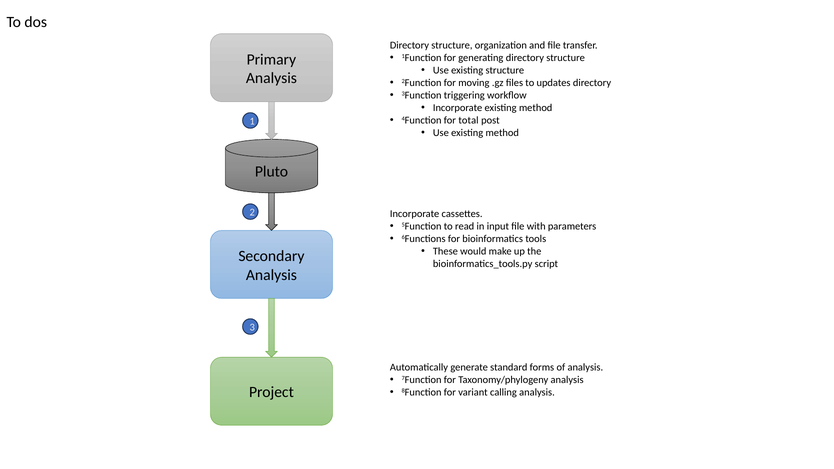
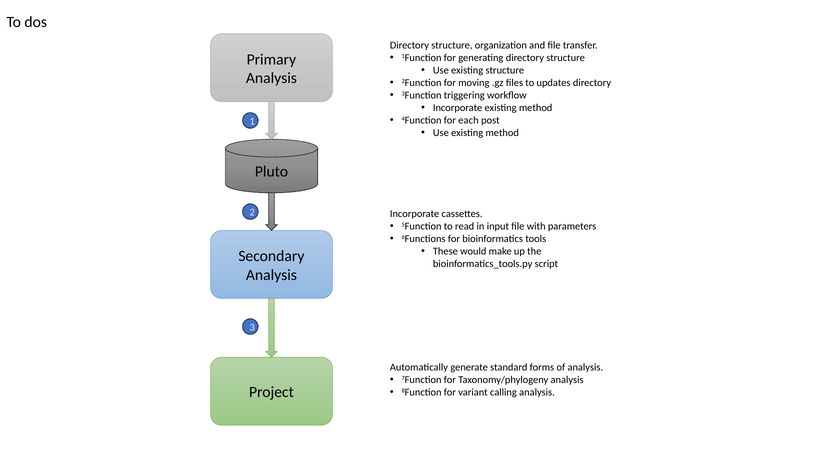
total: total -> each (468, 121)
